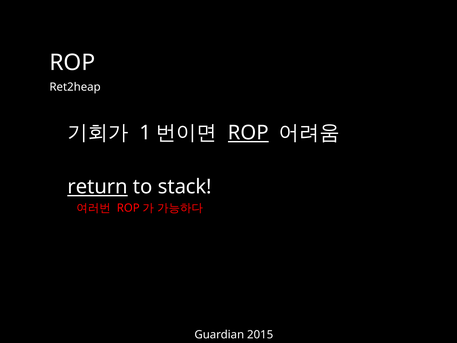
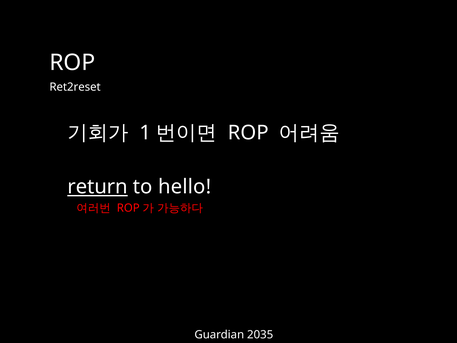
Ret2heap: Ret2heap -> Ret2reset (75, 87)
ROP underline: present -> none (248, 133)
stack: stack -> hello (185, 187)
2015: 2015 -> 2035 (260, 335)
